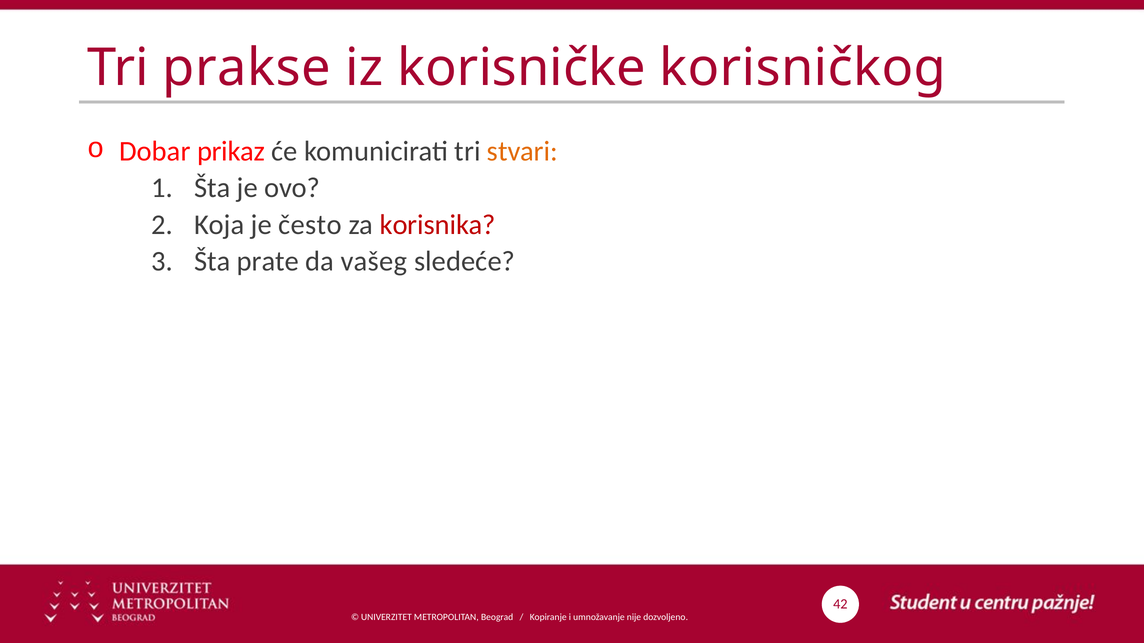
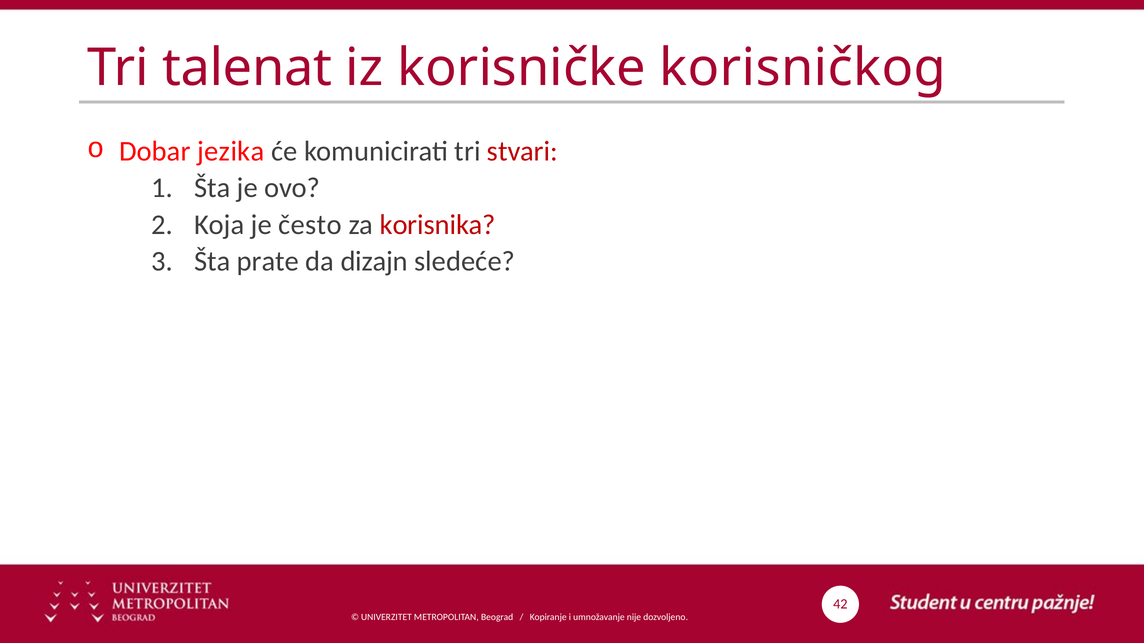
prakse: prakse -> talenat (247, 68)
prikaz: prikaz -> jezika (231, 151)
stvari colour: orange -> red (522, 151)
vašeg: vašeg -> dizajn (374, 262)
